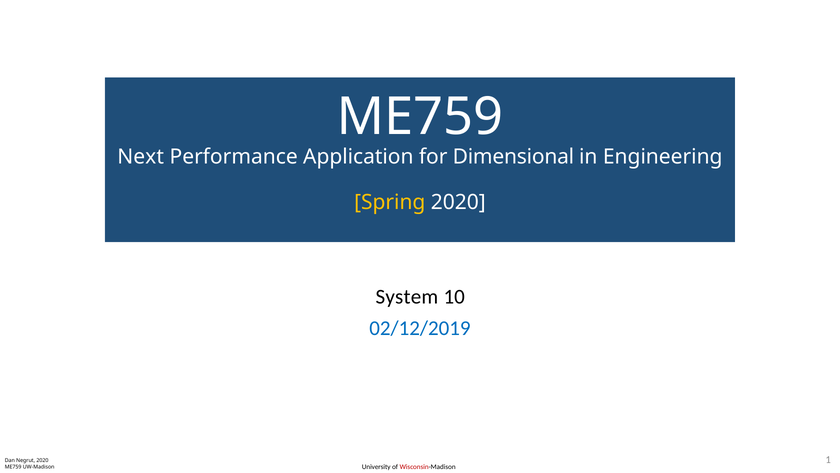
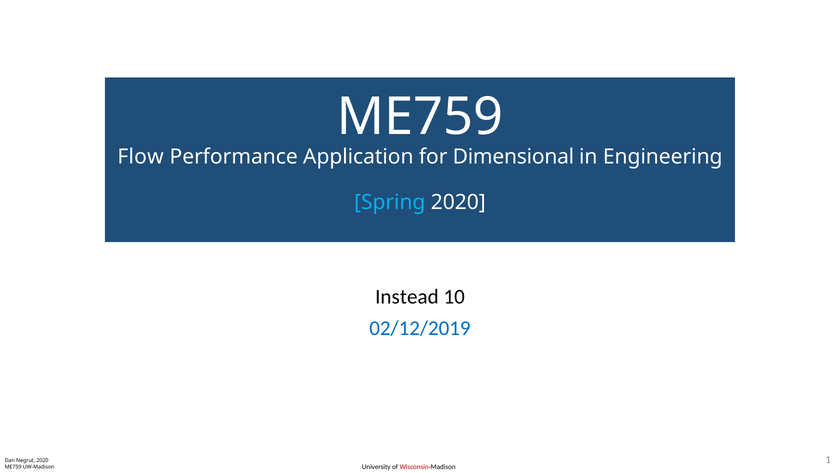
Next: Next -> Flow (141, 157)
Spring colour: yellow -> light blue (390, 202)
System: System -> Instead (407, 297)
